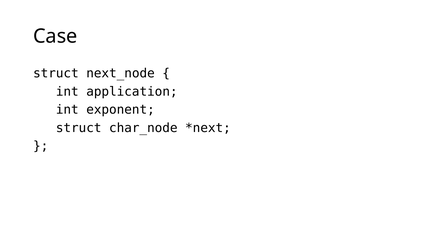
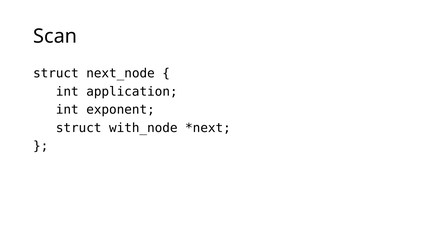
Case: Case -> Scan (55, 36)
char_node: char_node -> with_node (143, 128)
